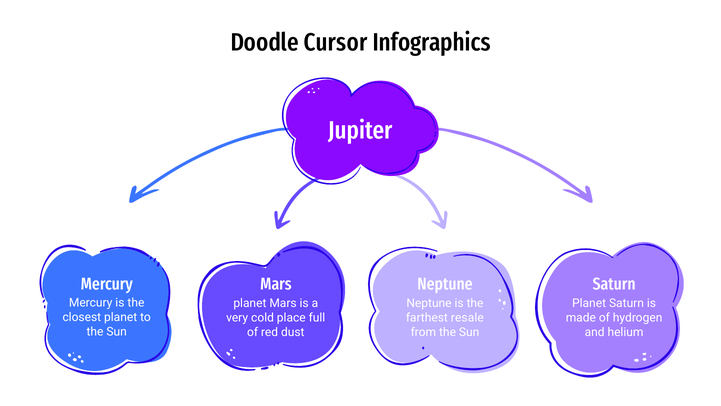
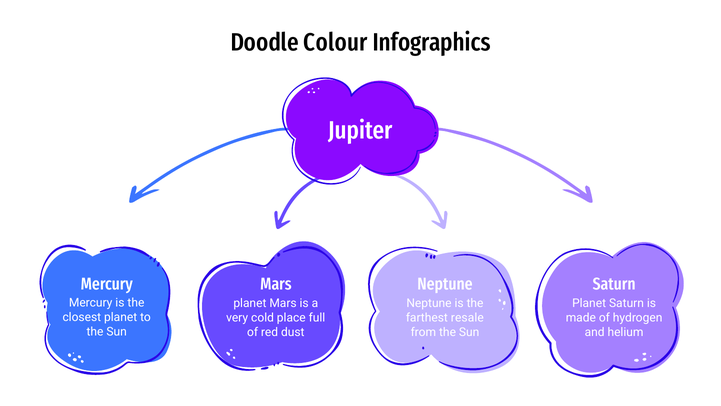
Cursor: Cursor -> Colour (335, 43)
